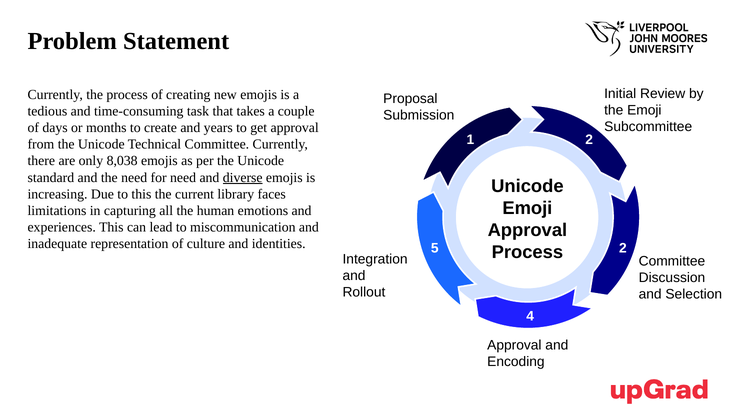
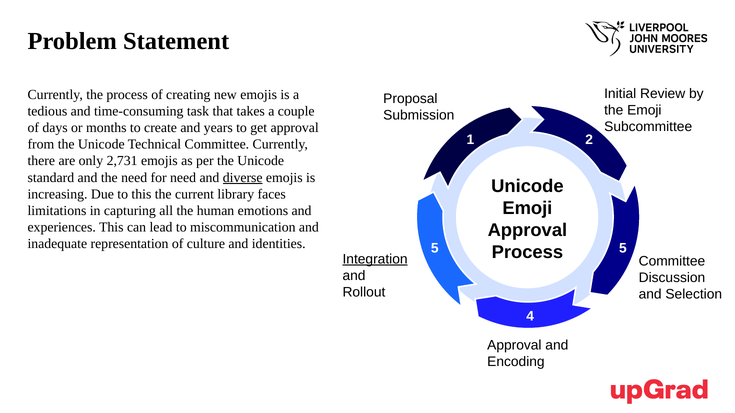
8,038: 8,038 -> 2,731 (122, 161)
5 2: 2 -> 5 (623, 248)
Integration underline: none -> present (375, 259)
